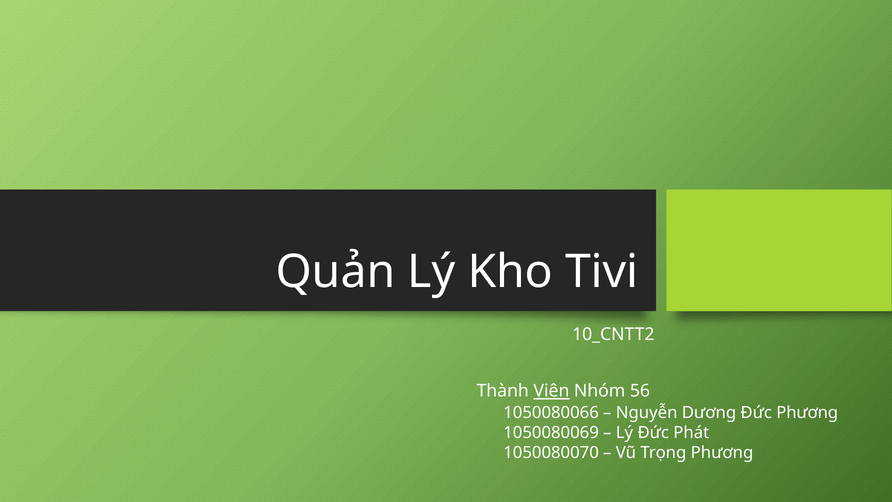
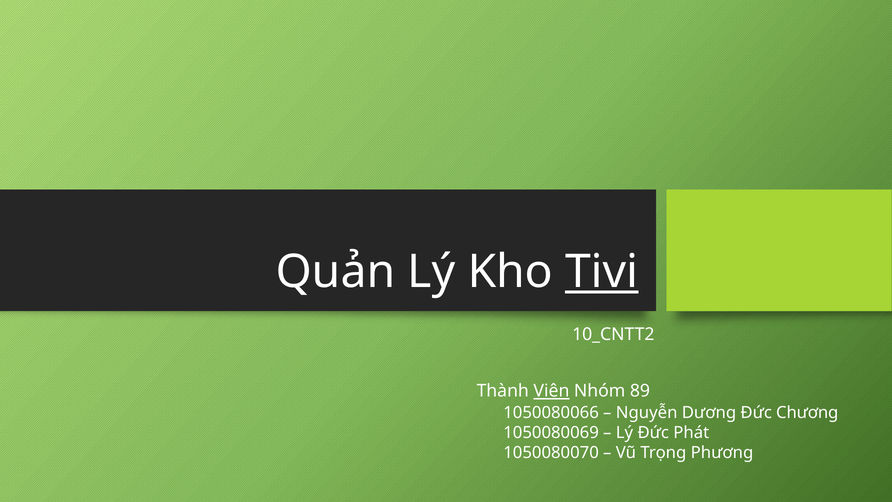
Tivi underline: none -> present (602, 272)
56: 56 -> 89 (640, 391)
Đức Phương: Phương -> Chương (807, 412)
